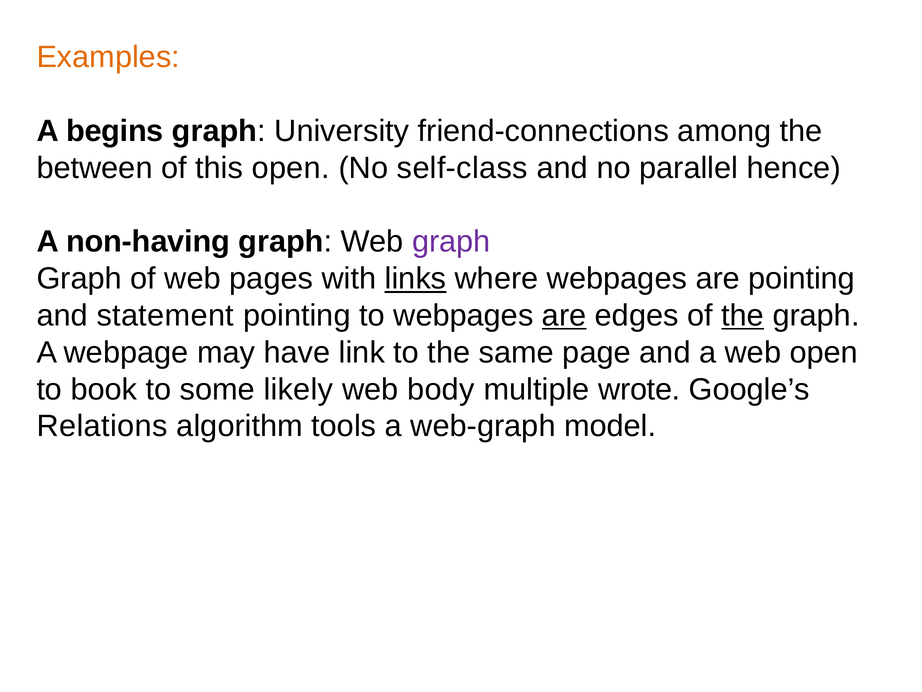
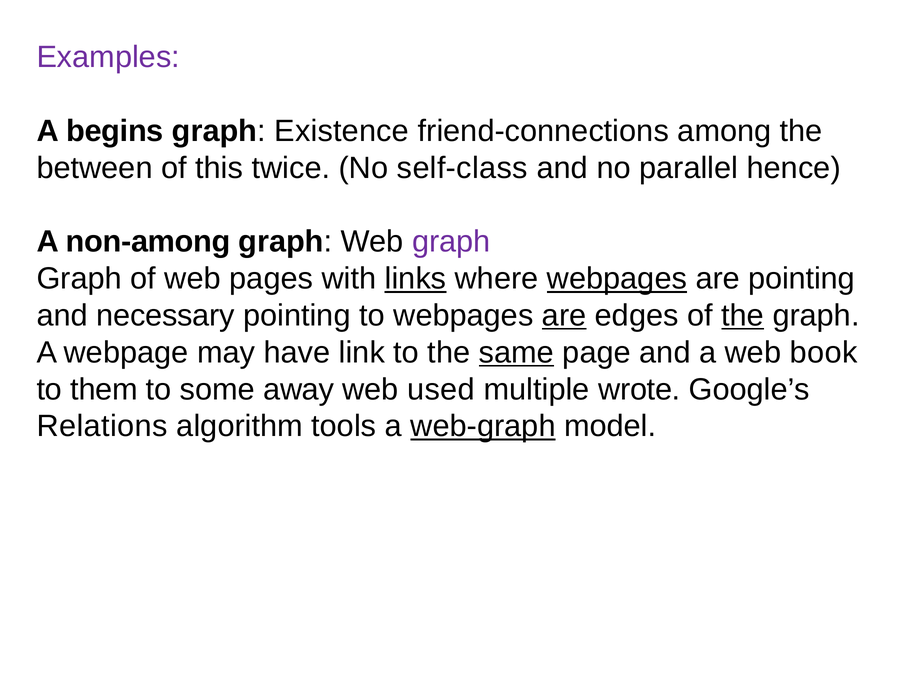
Examples colour: orange -> purple (108, 57)
University: University -> Existence (342, 131)
this open: open -> twice (291, 168)
non-having: non-having -> non-among (148, 242)
webpages underline: none -> present (617, 278)
statement: statement -> necessary (166, 315)
same underline: none -> present (516, 352)
web open: open -> book (824, 352)
book: book -> them (104, 389)
likely: likely -> away (299, 389)
body: body -> used (441, 389)
web-graph underline: none -> present (483, 426)
